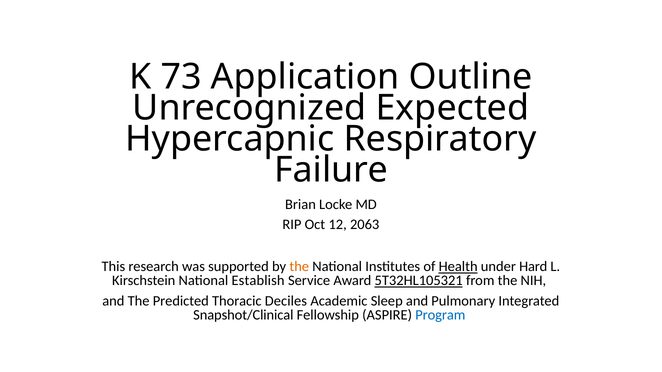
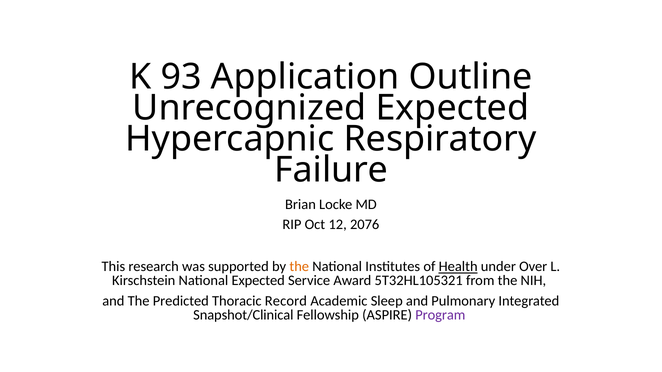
73: 73 -> 93 (181, 77)
2063: 2063 -> 2076 (365, 225)
Hard: Hard -> Over (533, 267)
National Establish: Establish -> Expected (258, 281)
5T32HL105321 underline: present -> none (419, 281)
Deciles: Deciles -> Record (286, 301)
Program colour: blue -> purple (440, 315)
